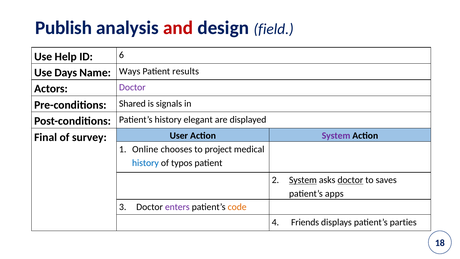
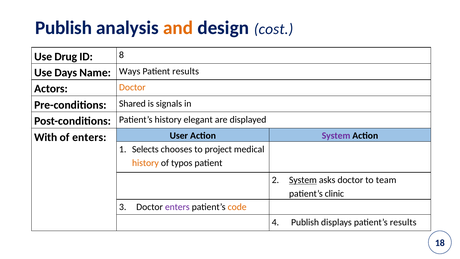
and colour: red -> orange (178, 28)
field: field -> cost (274, 29)
Help: Help -> Drug (66, 56)
6: 6 -> 8 (122, 55)
Doctor colour: purple -> orange (132, 87)
Final: Final -> With (46, 137)
of survey: survey -> enters (89, 137)
Online: Online -> Selects (145, 149)
history colour: blue -> orange (145, 163)
doctor underline: present -> none (350, 180)
saves: saves -> team (386, 180)
apps: apps -> clinic (334, 193)
Friends: Friends -> Publish (305, 222)
patient’s parties: parties -> results (403, 222)
